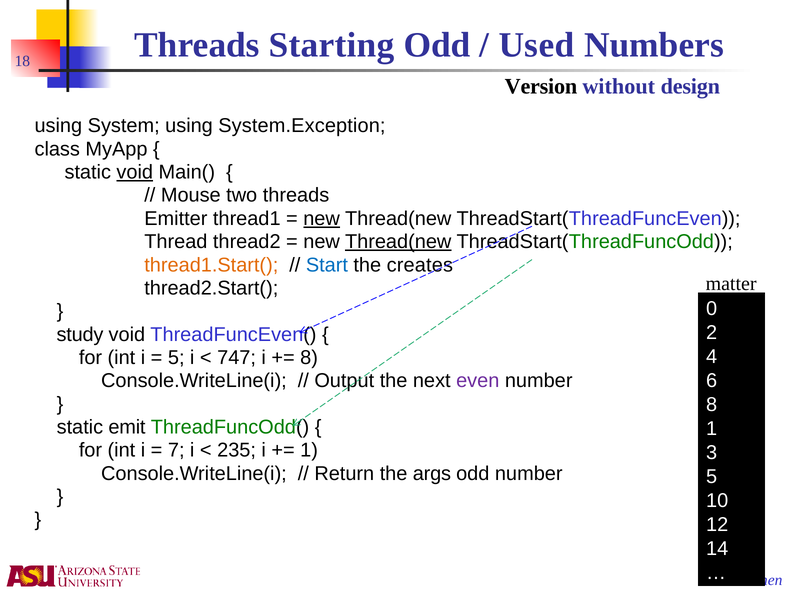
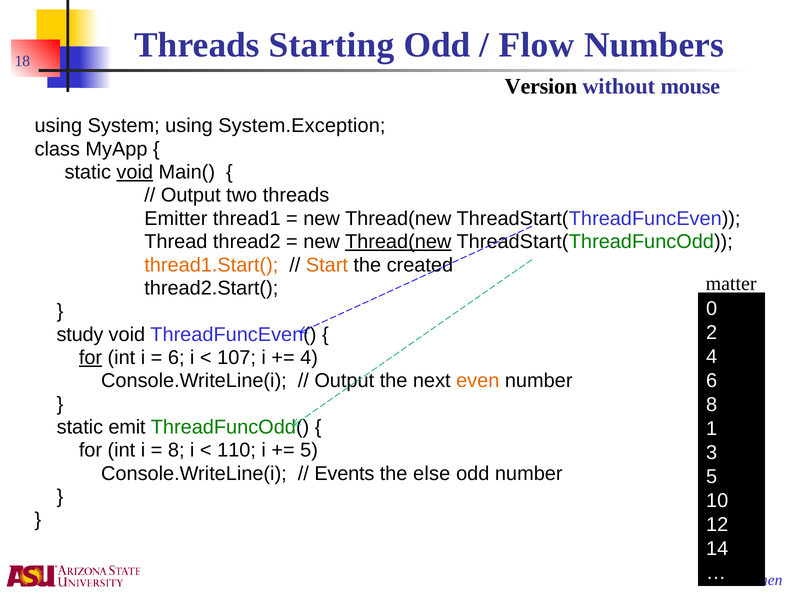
Used: Used -> Flow (536, 45)
design: design -> mouse (690, 87)
Mouse: Mouse -> Output (191, 195)
new underline: present -> none (322, 218)
Start colour: blue -> orange (327, 265)
creates: creates -> created (420, 265)
for underline: none -> present (91, 357)
5: 5 -> 6 (176, 357)
747: 747 -> 107 (237, 357)
8: 8 -> 4 (309, 357)
even colour: purple -> orange (478, 380)
7: 7 -> 8 (176, 450)
235: 235 -> 110 (237, 450)
1: 1 -> 5 (309, 450)
Return: Return -> Events (344, 473)
args: args -> else (432, 473)
